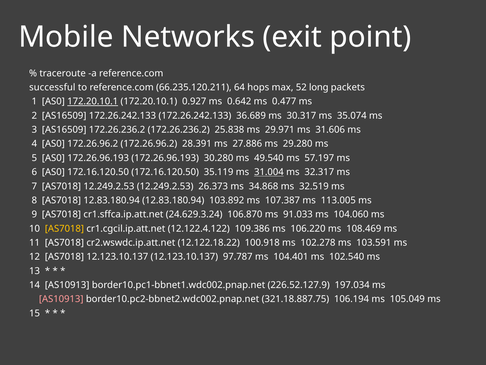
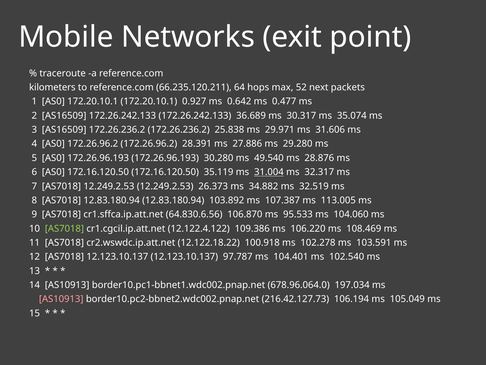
successful: successful -> kilometers (52, 87)
long: long -> next (319, 87)
172.20.10.1 underline: present -> none (93, 101)
57.197: 57.197 -> 28.876 (319, 158)
34.868: 34.868 -> 34.882 (263, 186)
24.629.3.24: 24.629.3.24 -> 64.830.6.56 (194, 214)
91.033: 91.033 -> 95.533 (298, 214)
AS7018 colour: yellow -> light green (64, 228)
226.52.127.9: 226.52.127.9 -> 678.96.064.0 (299, 285)
321.18.887.75: 321.18.887.75 -> 216.42.127.73 (295, 299)
